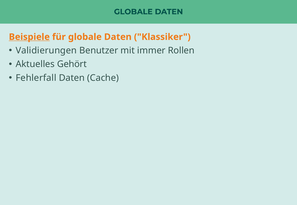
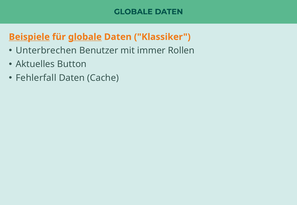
globale underline: none -> present (85, 37)
Validierungen: Validierungen -> Unterbrechen (46, 51)
Gehört: Gehört -> Button (72, 64)
